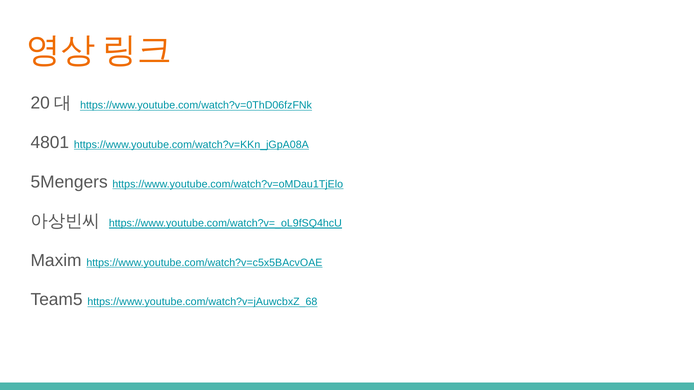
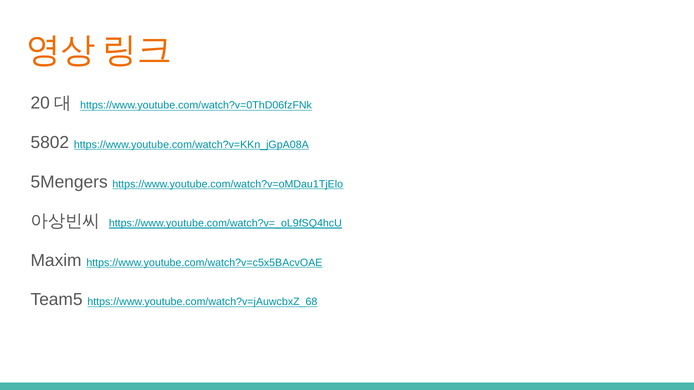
4801: 4801 -> 5802 (50, 143)
